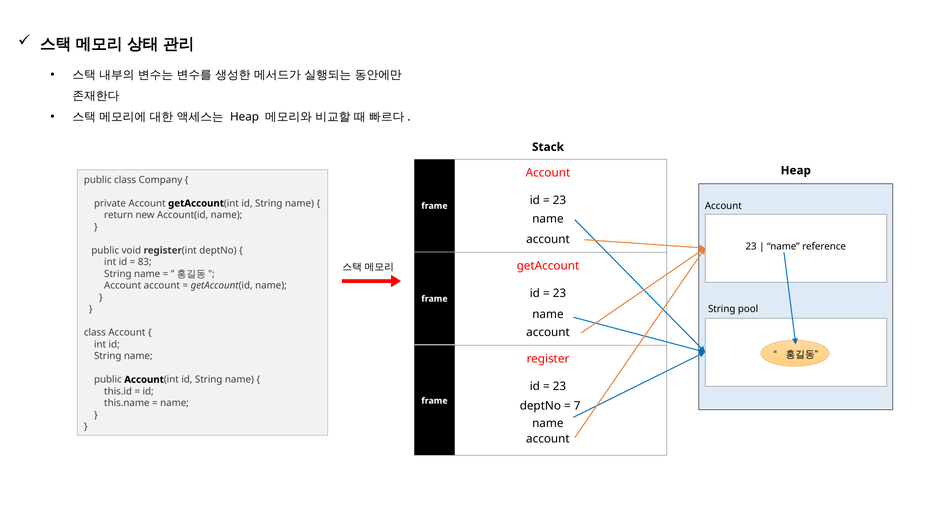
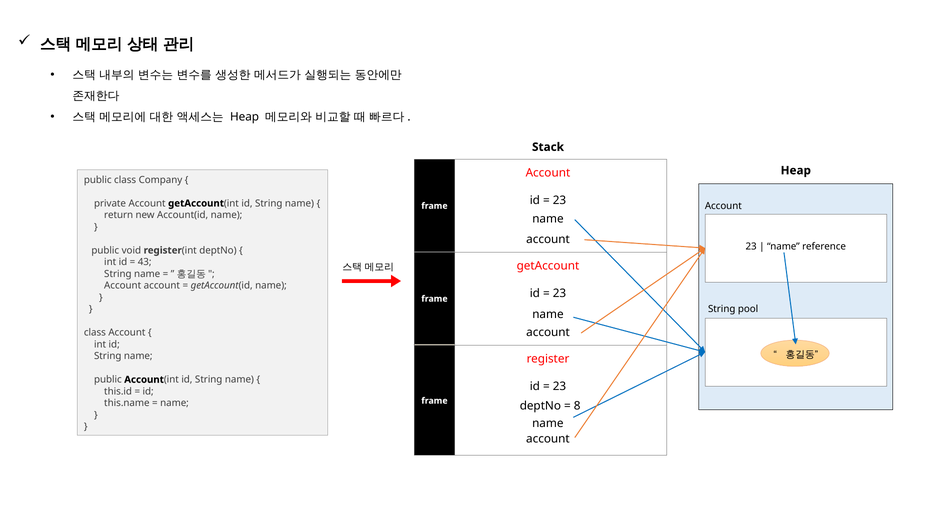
83: 83 -> 43 (145, 262)
7: 7 -> 8 (577, 406)
